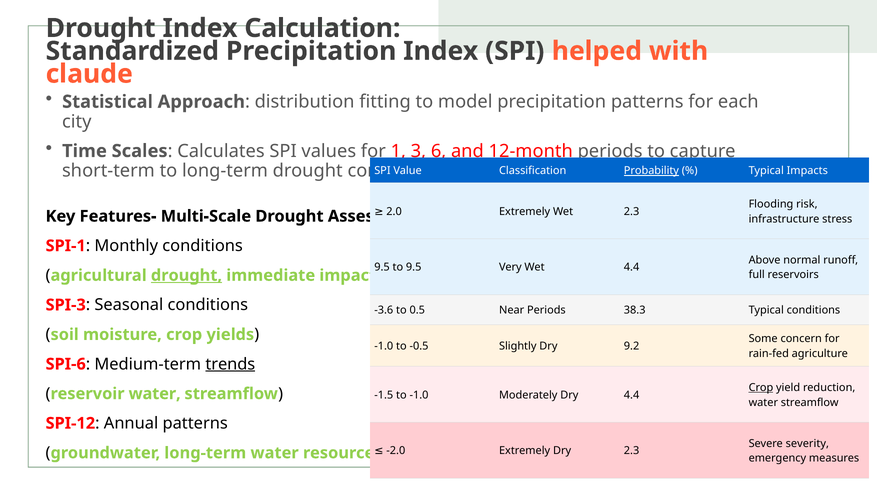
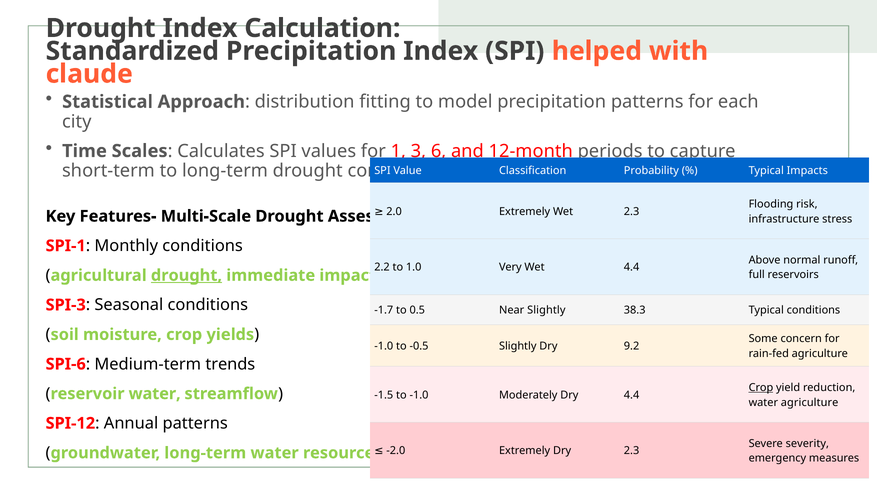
Probability underline: present -> none (651, 171)
9.5: 9.5 -> 2.2 (382, 268)
to 9.5: 9.5 -> 1.0 (414, 268)
-3.6: -3.6 -> -1.7 (384, 311)
Near Periods: Periods -> Slightly (546, 311)
trends underline: present -> none (230, 364)
streamflow: streamflow -> agriculture (810, 403)
